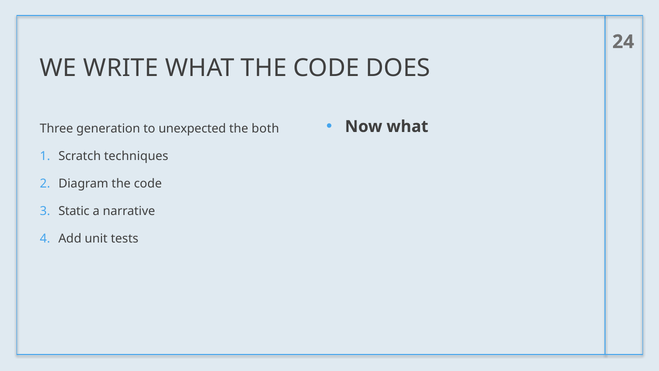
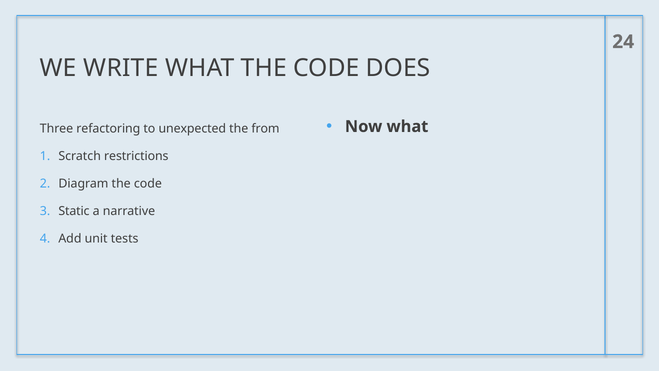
generation: generation -> refactoring (108, 129)
both: both -> from (266, 129)
techniques: techniques -> restrictions (136, 156)
